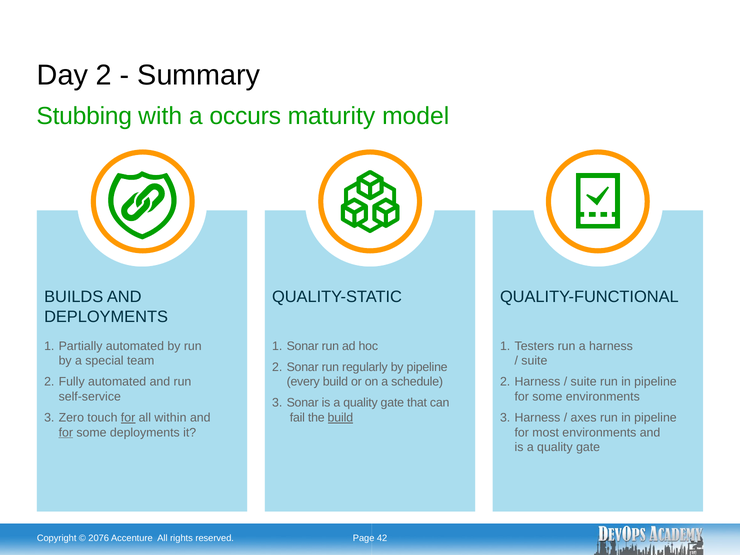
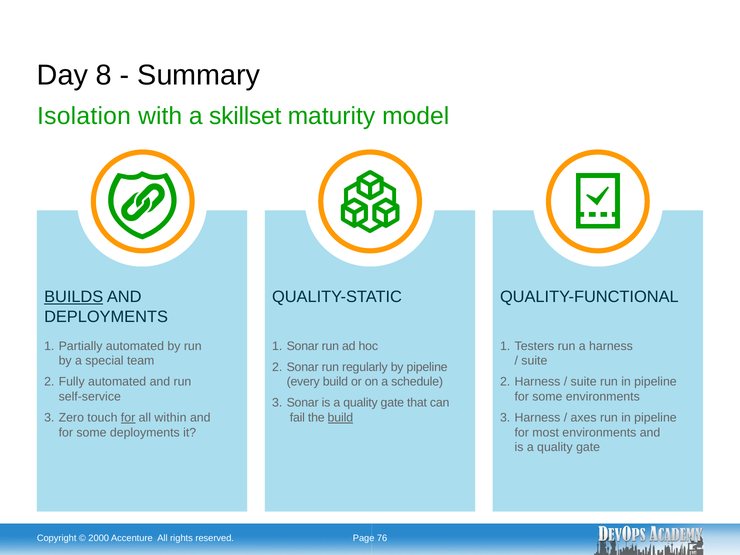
Day 2: 2 -> 8 (104, 75)
Stubbing: Stubbing -> Isolation (84, 116)
occurs: occurs -> skillset (245, 116)
BUILDS underline: none -> present (74, 297)
for underline: present -> none (66, 432)
2076: 2076 -> 2000 (99, 538)
42: 42 -> 76 (382, 538)
